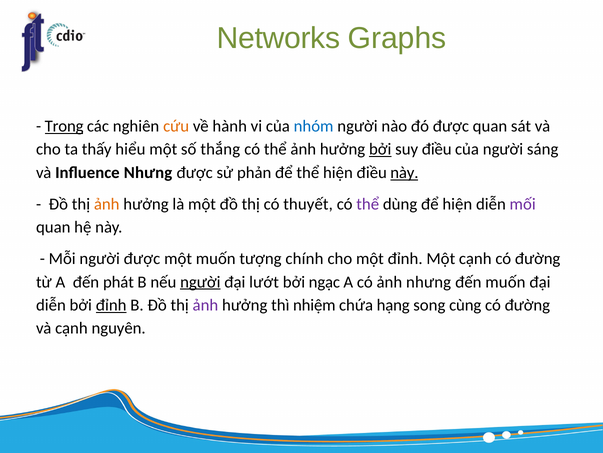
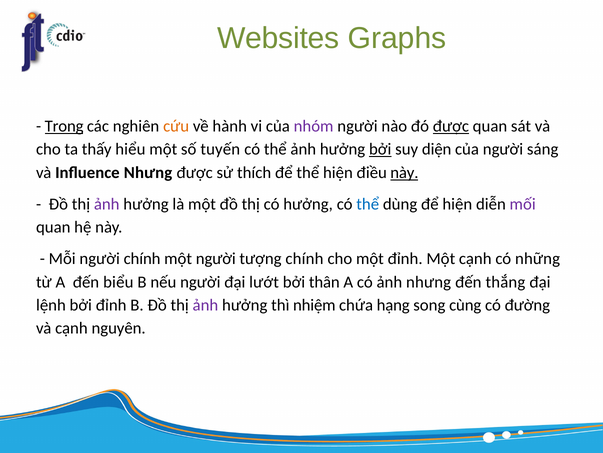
Networks: Networks -> Websites (278, 38)
nhóm colour: blue -> purple (314, 126)
được underline: none -> present (451, 126)
thắng: thắng -> tuyến (220, 149)
suy điều: điều -> diện (437, 149)
phản: phản -> thích (254, 172)
ảnh colour: orange -> purple (107, 204)
có thuyết: thuyết -> hưởng (308, 204)
thể colour: purple -> blue (368, 204)
người được: được -> chính (142, 258)
một muốn: muốn -> người (216, 258)
cạnh có đường: đường -> những (538, 258)
phát: phát -> biểu (118, 282)
người underline: present -> none (200, 282)
ngạc: ngạc -> thân (324, 282)
đến muốn: muốn -> thắng (505, 282)
diễn: diễn -> lệnh (51, 305)
đỉnh underline: present -> none (111, 305)
